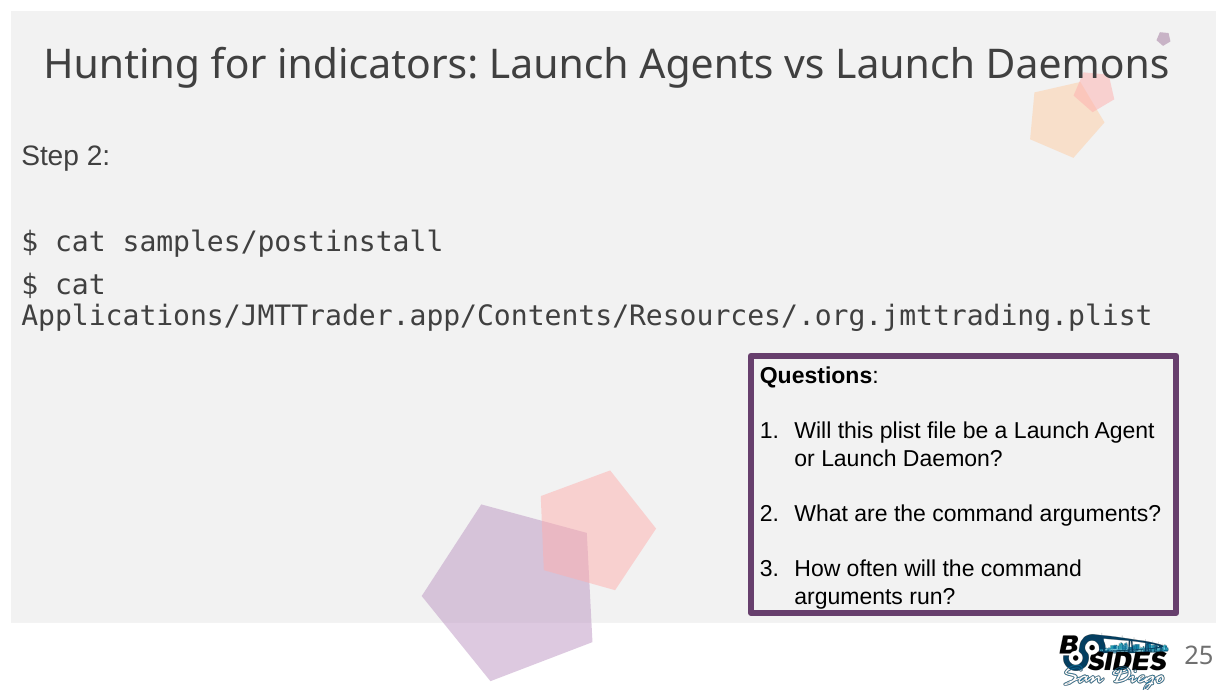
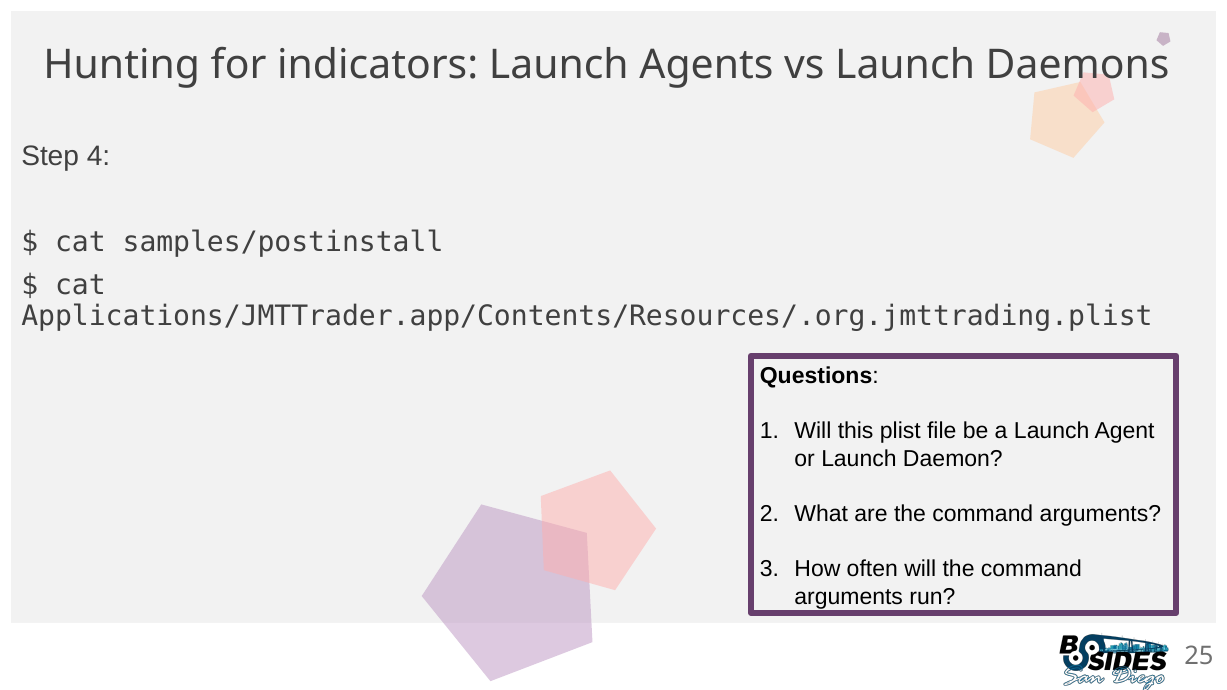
Step 2: 2 -> 4 (98, 156)
